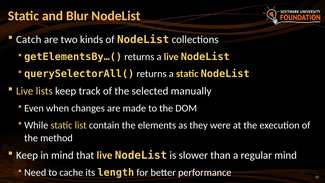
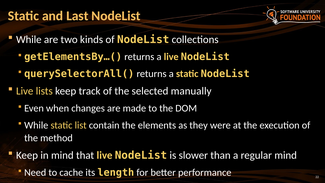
Blur: Blur -> Last (77, 16)
Catch: Catch -> While (29, 40)
